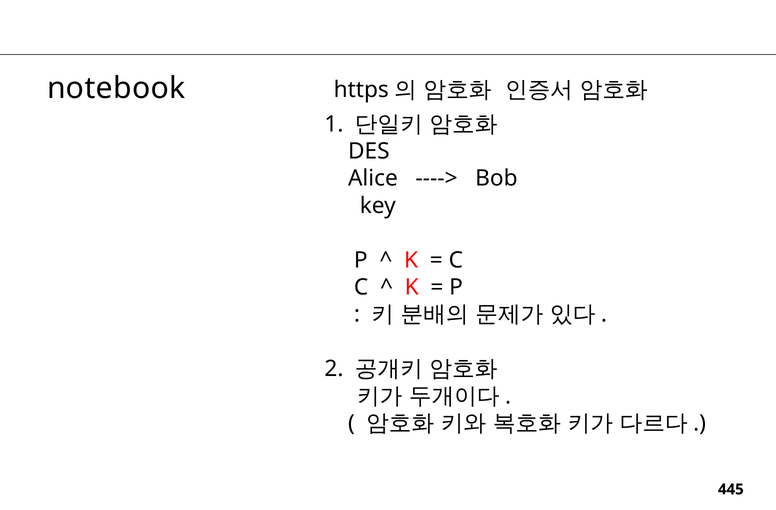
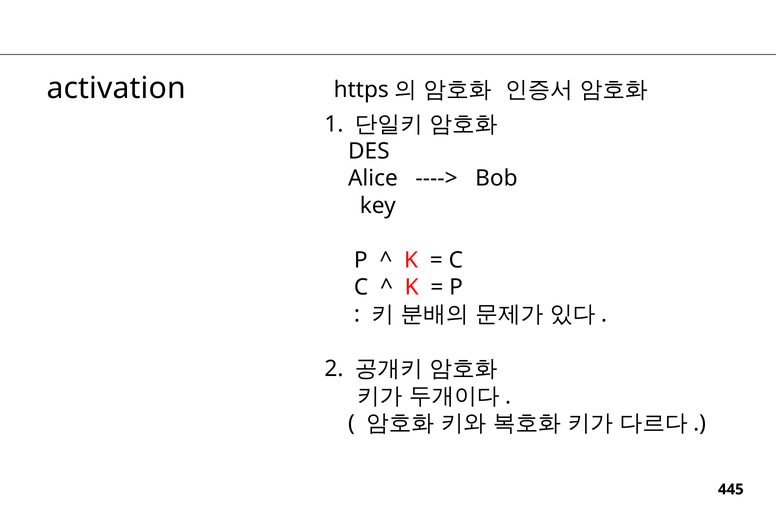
notebook: notebook -> activation (116, 88)
